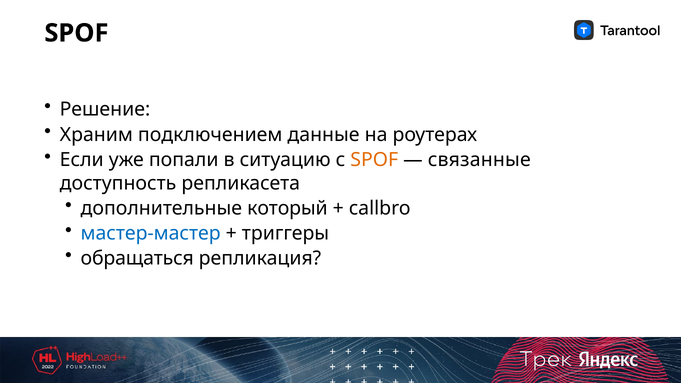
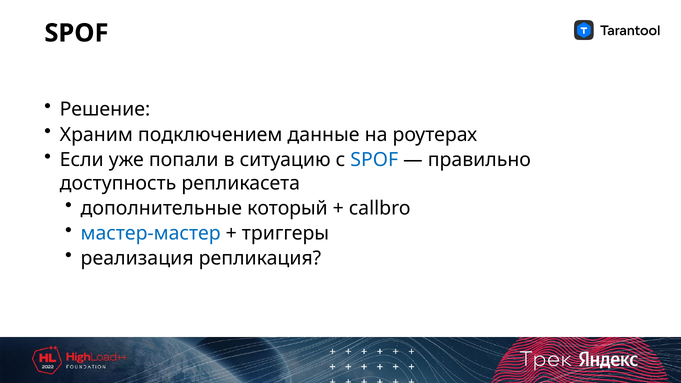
SPOF colour: orange -> blue (374, 160)
связанные: связанные -> правильно (479, 160)
обращаться: обращаться -> реализация (137, 259)
